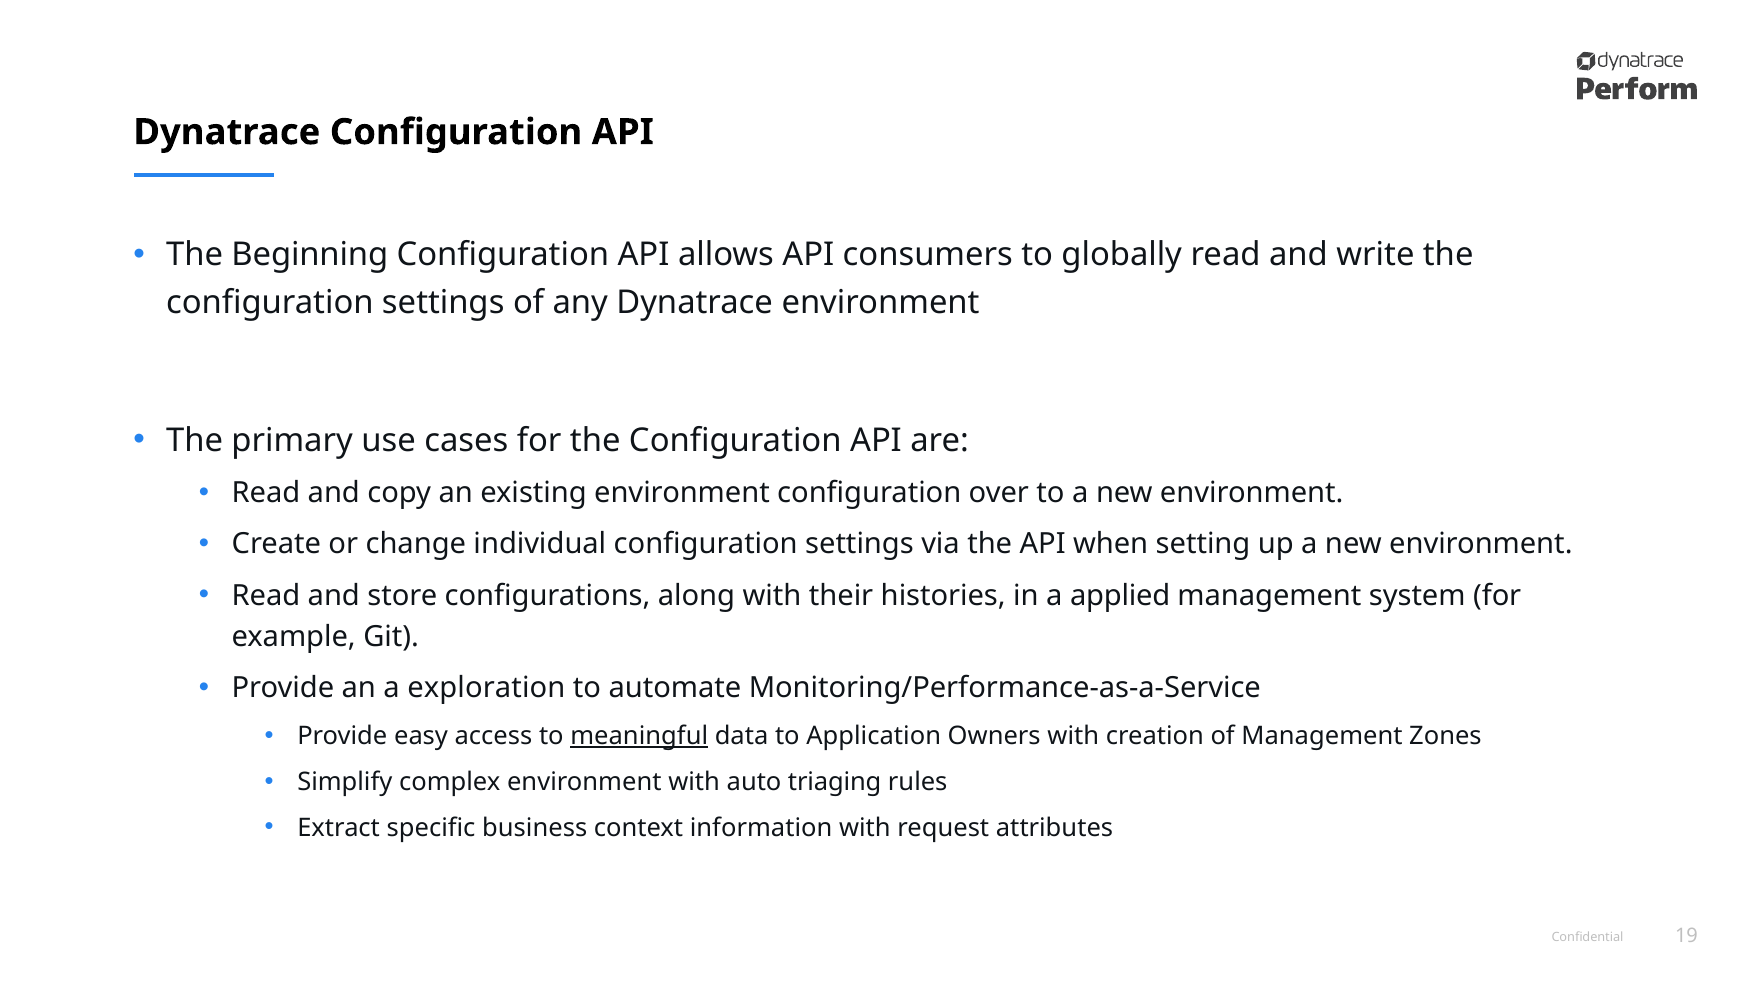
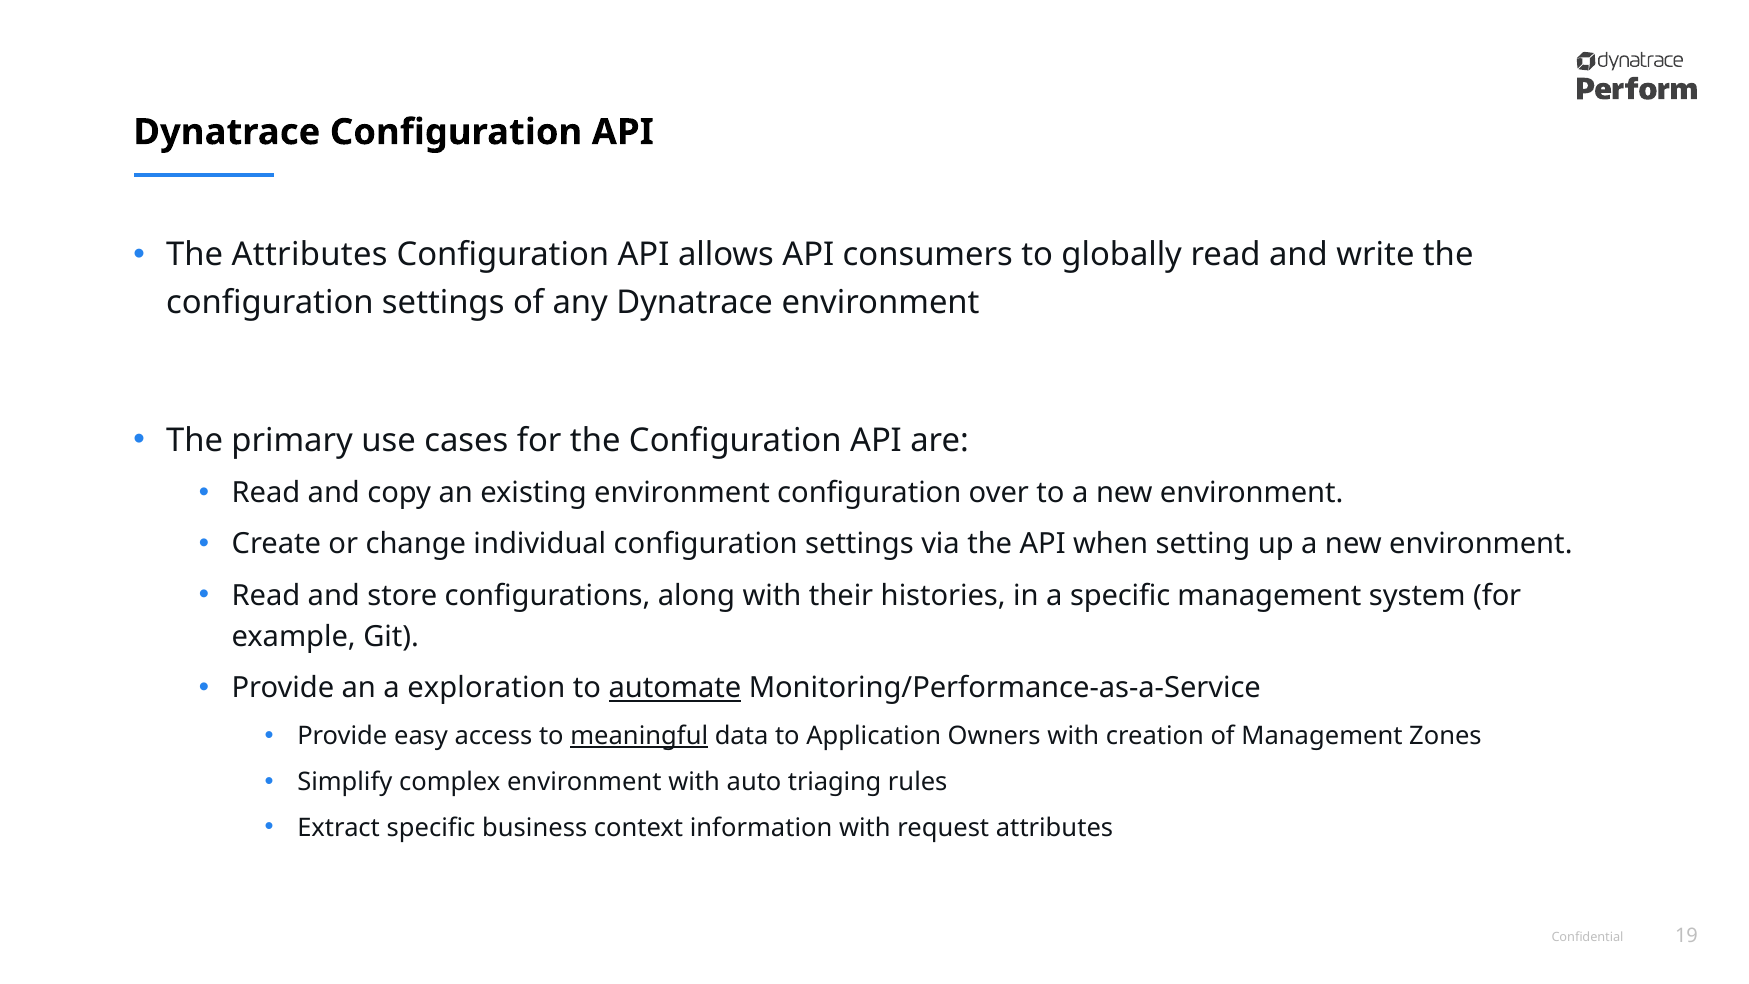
The Beginning: Beginning -> Attributes (310, 255)
a applied: applied -> specific (1120, 595)
automate underline: none -> present (675, 688)
